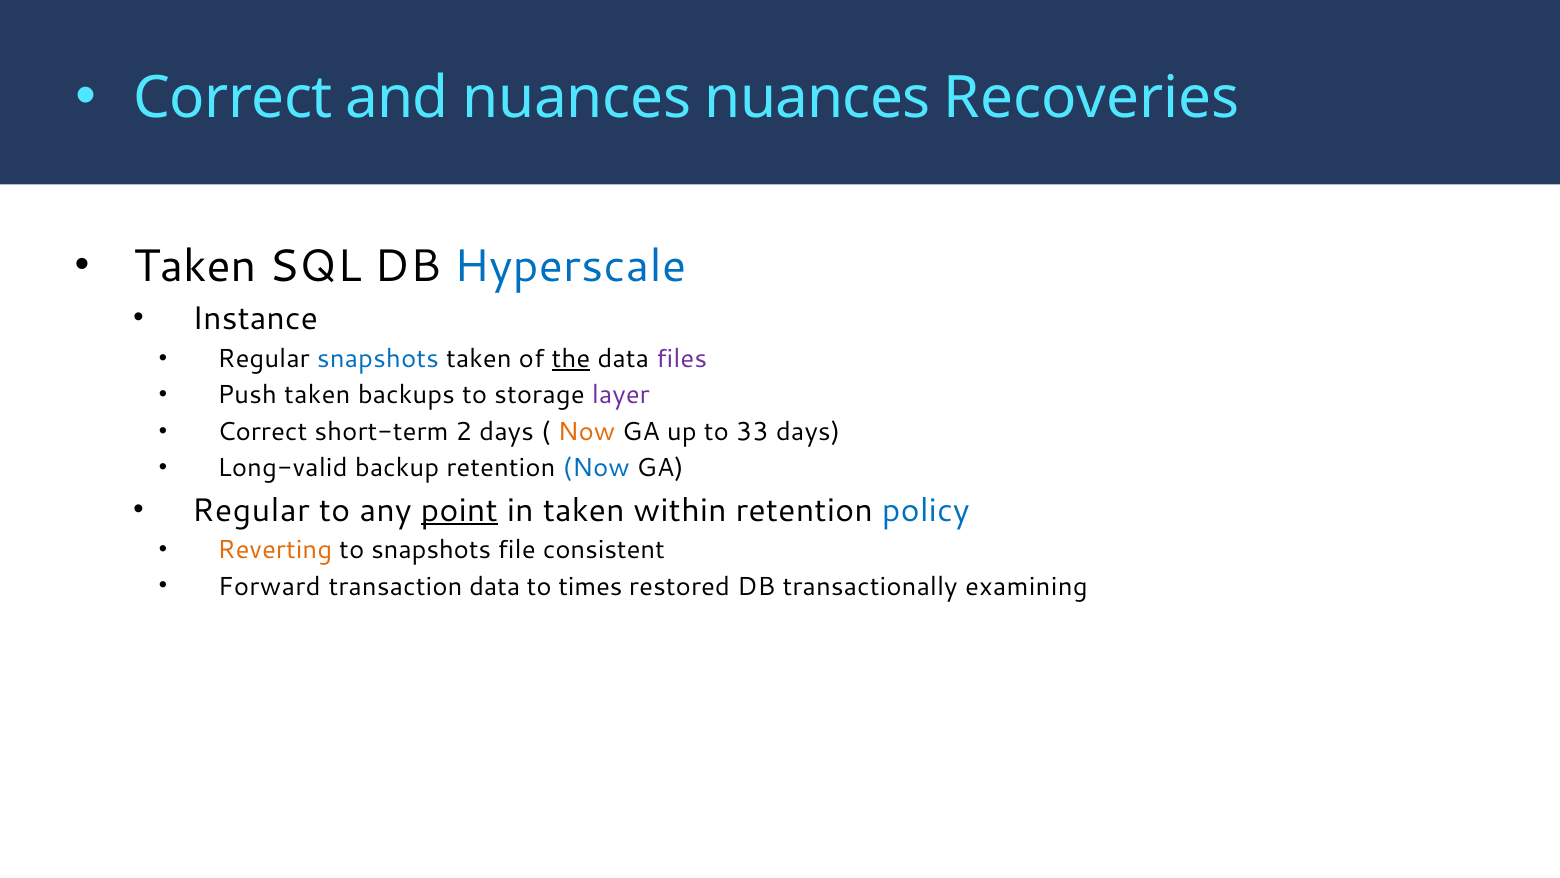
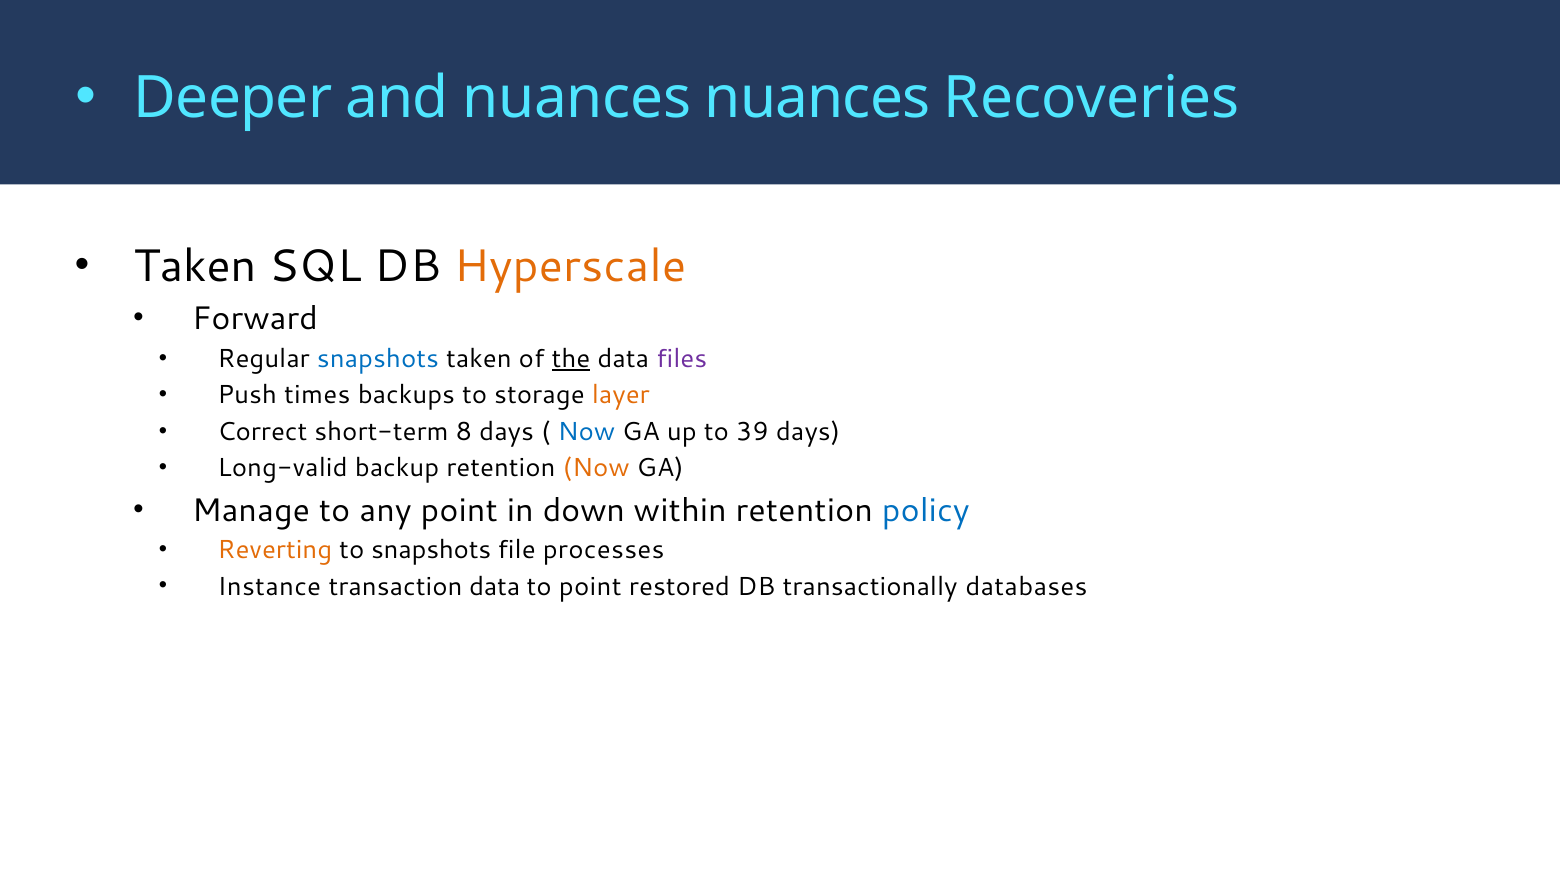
Correct: Correct -> Deeper (233, 98)
Hyperscale colour: blue -> orange (570, 267)
Instance: Instance -> Forward (255, 319)
Push taken: taken -> times (317, 395)
layer colour: purple -> orange (621, 395)
2: 2 -> 8 (464, 432)
Now colour: orange -> blue (586, 432)
33: 33 -> 39 (752, 432)
Now colour: blue -> orange (596, 468)
Regular: Regular -> Manage (251, 510)
point underline: present -> none (459, 510)
in taken: taken -> down (584, 510)
consistent: consistent -> processes (604, 550)
Forward: Forward -> Instance (269, 586)
to times: times -> point (590, 586)
examining: examining -> databases (1026, 586)
